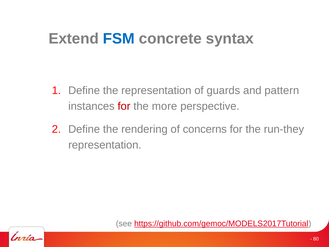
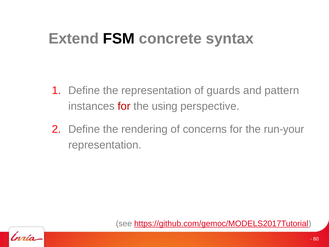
FSM colour: blue -> black (119, 39)
more: more -> using (165, 106)
run-they: run-they -> run-your (284, 129)
